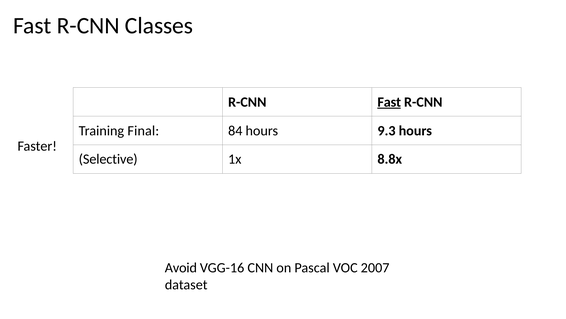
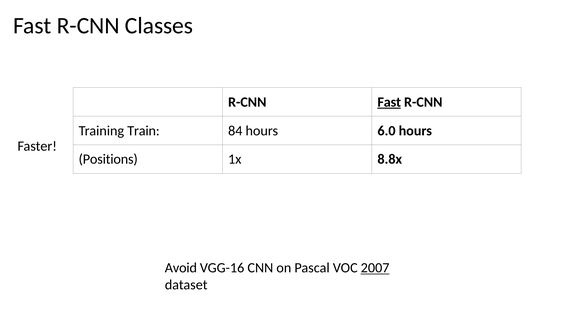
Final: Final -> Train (143, 130)
9.3: 9.3 -> 6.0 (386, 130)
Selective: Selective -> Positions (108, 159)
2007 underline: none -> present (375, 267)
